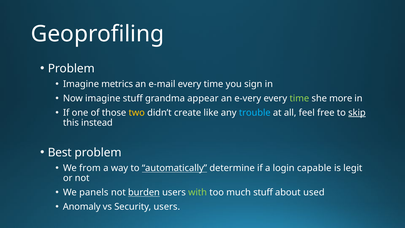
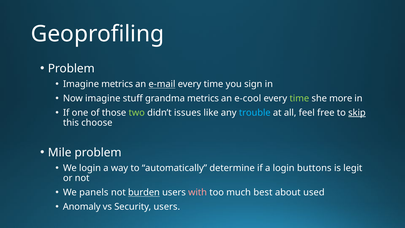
e-mail underline: none -> present (162, 84)
grandma appear: appear -> metrics (203, 98)
e-very: e-very -> e-cool (248, 98)
two colour: yellow -> light green (137, 113)
create: create -> issues (188, 113)
instead: instead -> choose (97, 123)
Best: Best -> Mile (60, 152)
We from: from -> login (90, 168)
automatically underline: present -> none (174, 168)
capable: capable -> buttons (314, 168)
with colour: light green -> pink (198, 192)
much stuff: stuff -> best (263, 192)
